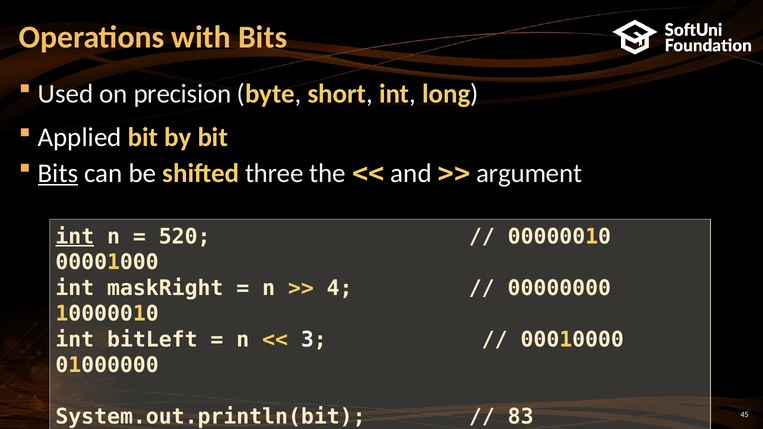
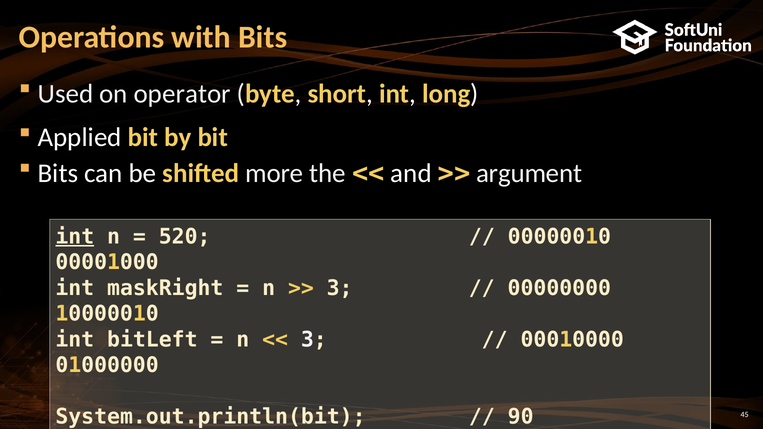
precision: precision -> operator (182, 94)
Bits underline: present -> none (58, 173)
three: three -> more (274, 173)
4: 4 -> 3 (340, 288)
83: 83 -> 90 (521, 417)
